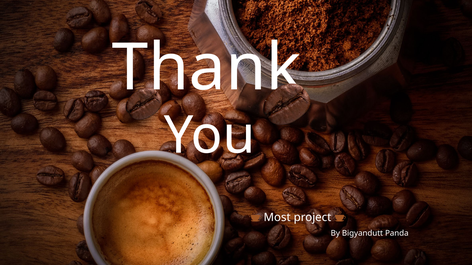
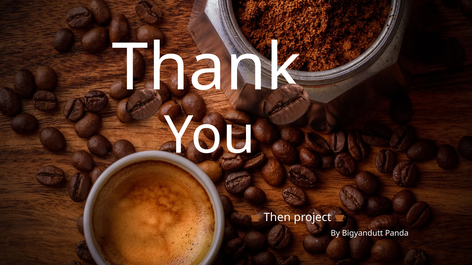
Most: Most -> Then (277, 218)
